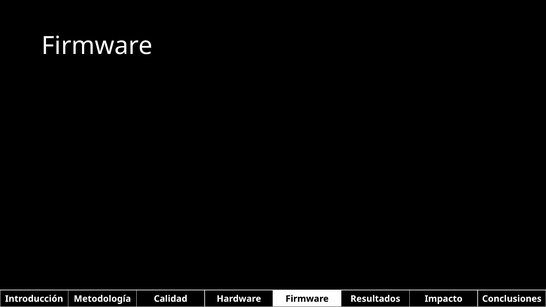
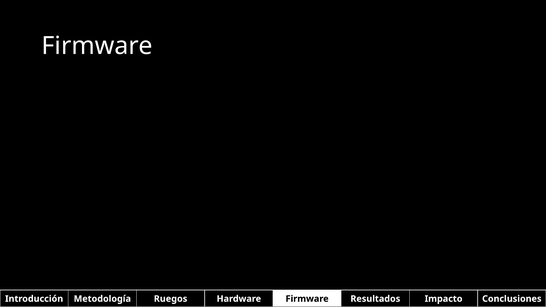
Calidad: Calidad -> Ruegos (171, 299)
